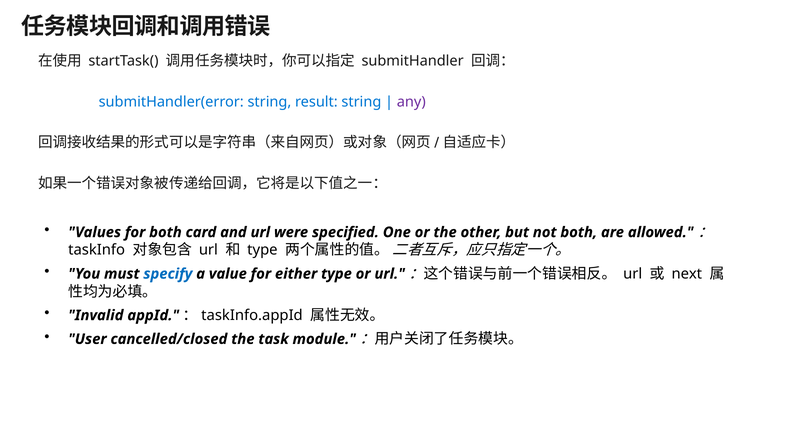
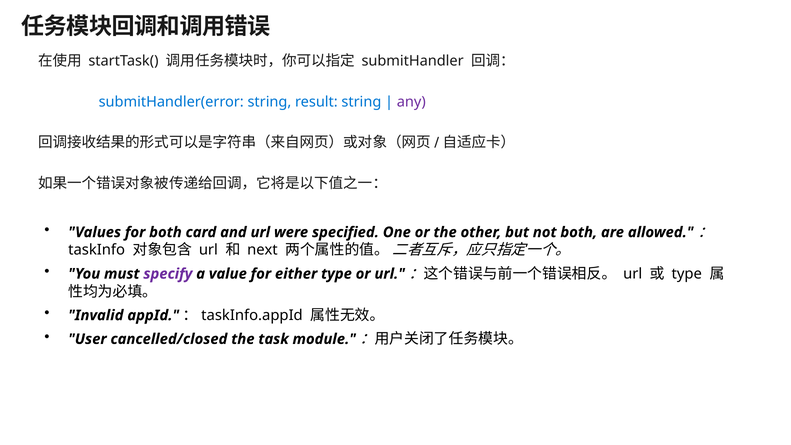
type: type -> next (262, 250)
specify colour: blue -> purple (168, 274)
next: next -> type (687, 274)
